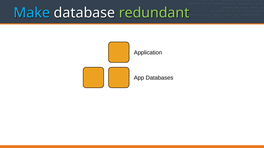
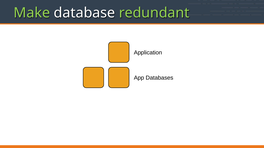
Make colour: light blue -> light green (32, 13)
